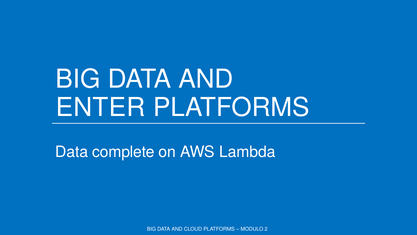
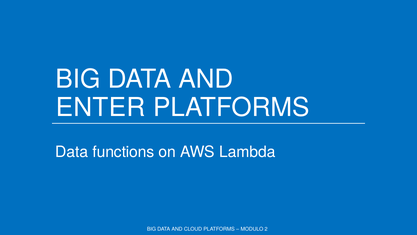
complete: complete -> functions (123, 152)
